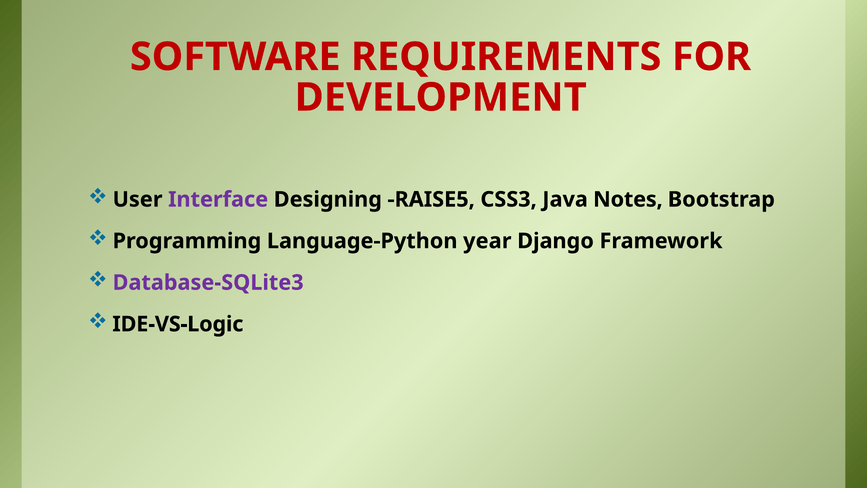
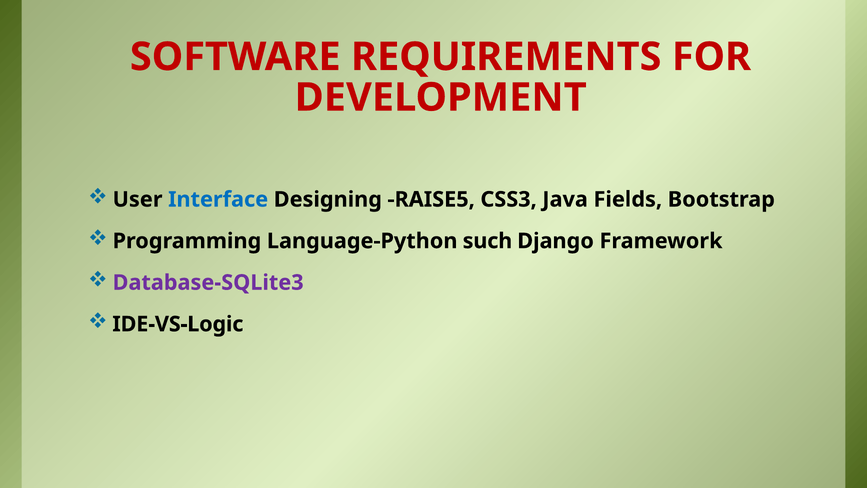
Interface colour: purple -> blue (218, 199)
Notes: Notes -> Fields (628, 199)
year: year -> such (487, 241)
